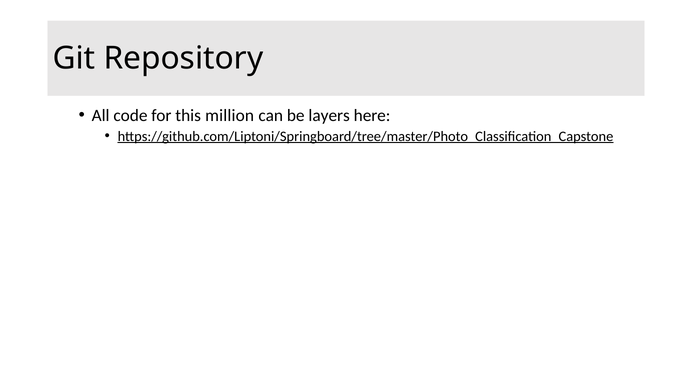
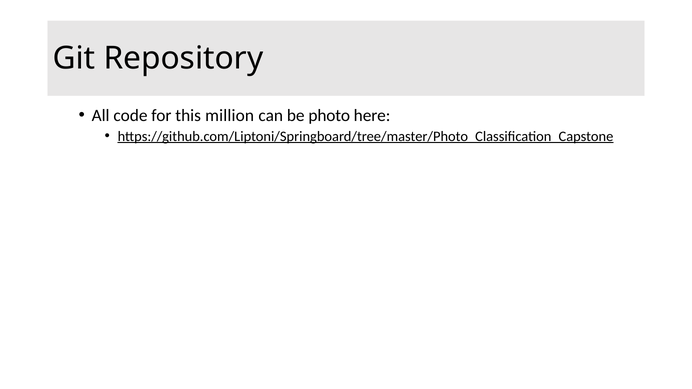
layers: layers -> photo (329, 115)
